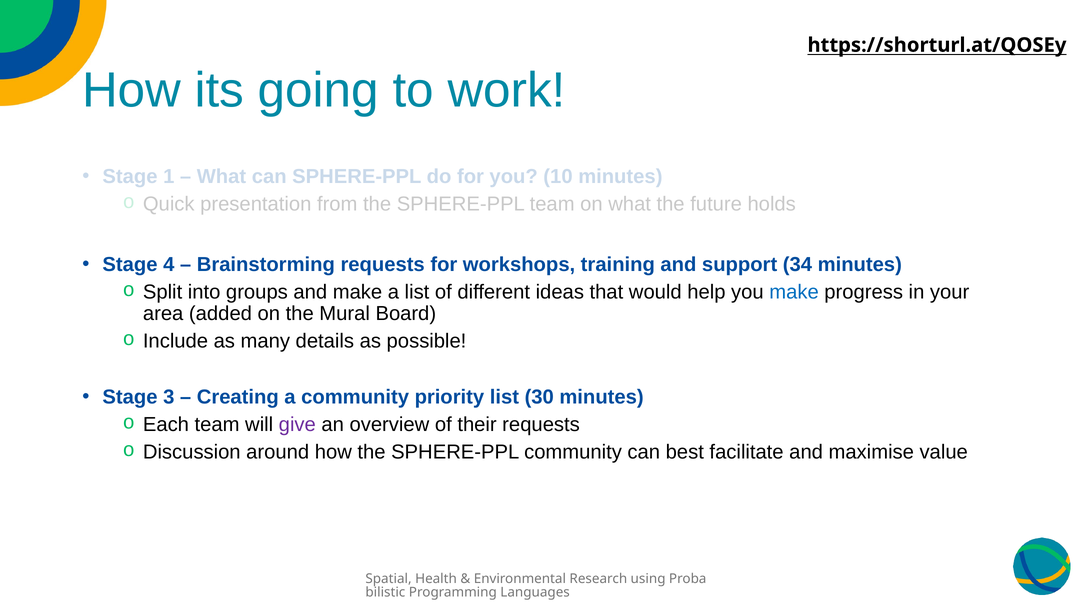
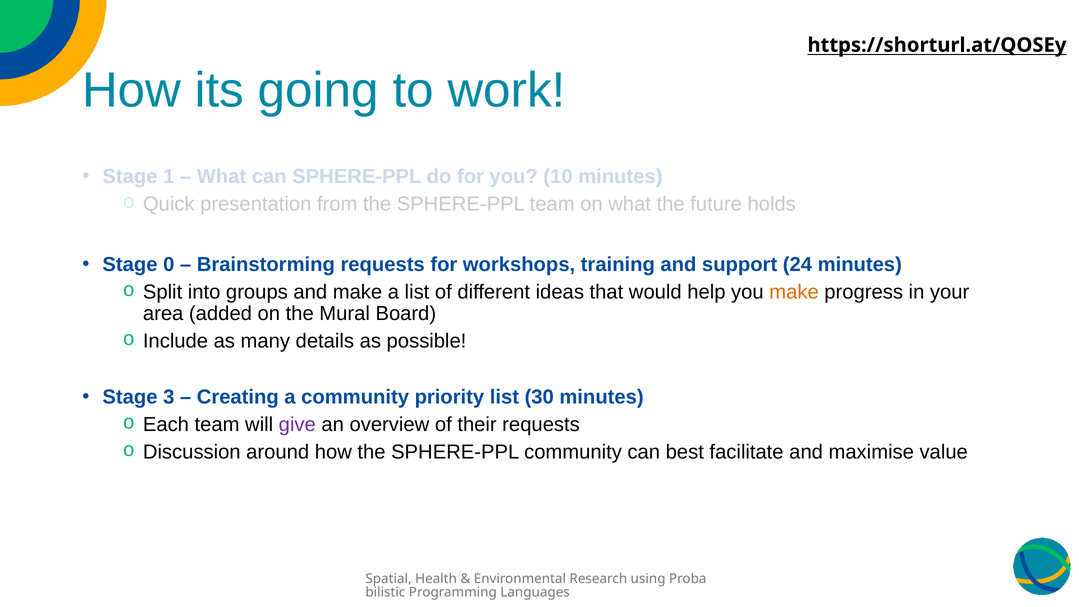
4: 4 -> 0 (169, 264)
34: 34 -> 24 (797, 264)
make colour: blue -> orange (794, 292)
